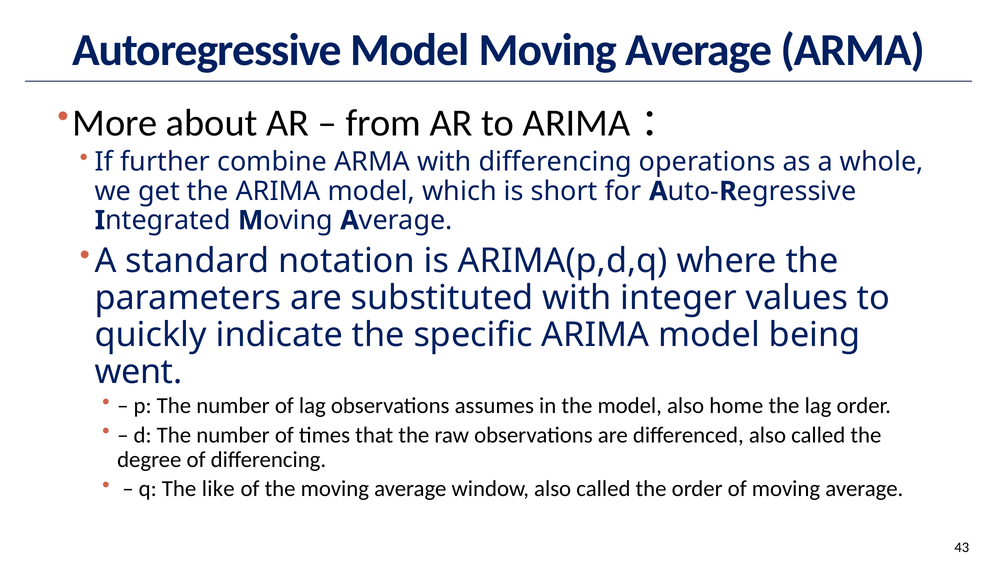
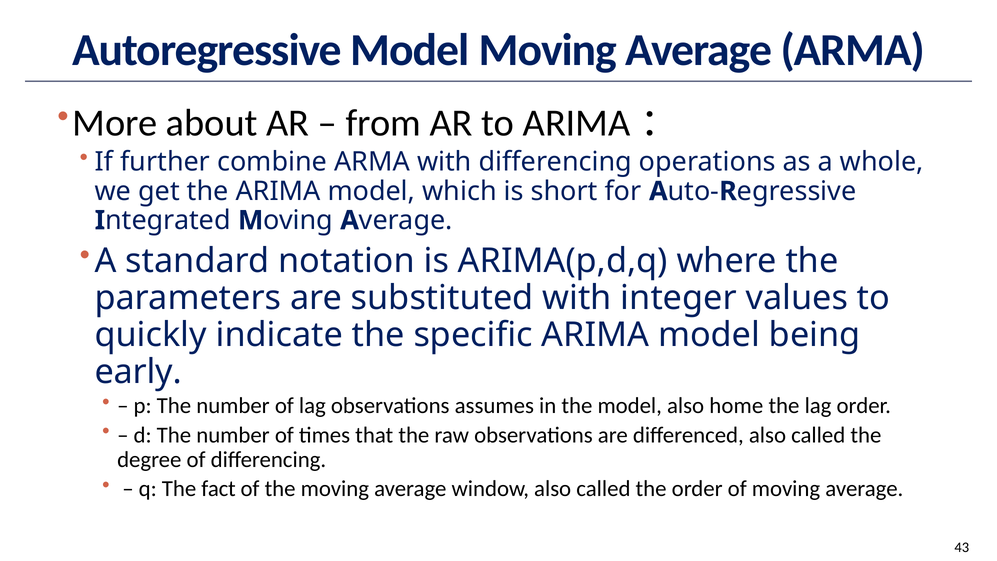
went: went -> early (138, 372)
like: like -> fact (219, 489)
